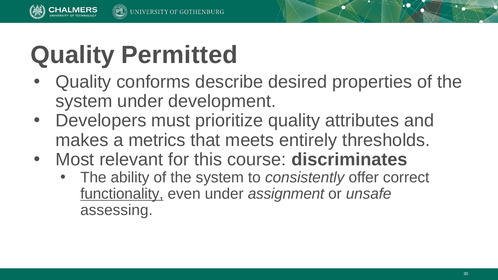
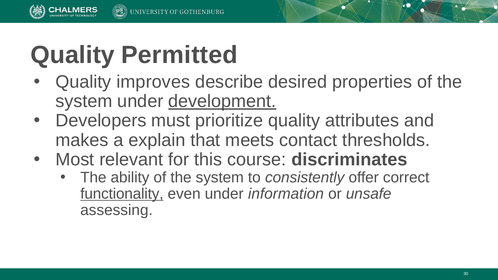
conforms: conforms -> improves (153, 82)
development underline: none -> present (222, 101)
metrics: metrics -> explain (157, 140)
entirely: entirely -> contact (308, 140)
assignment: assignment -> information (286, 194)
